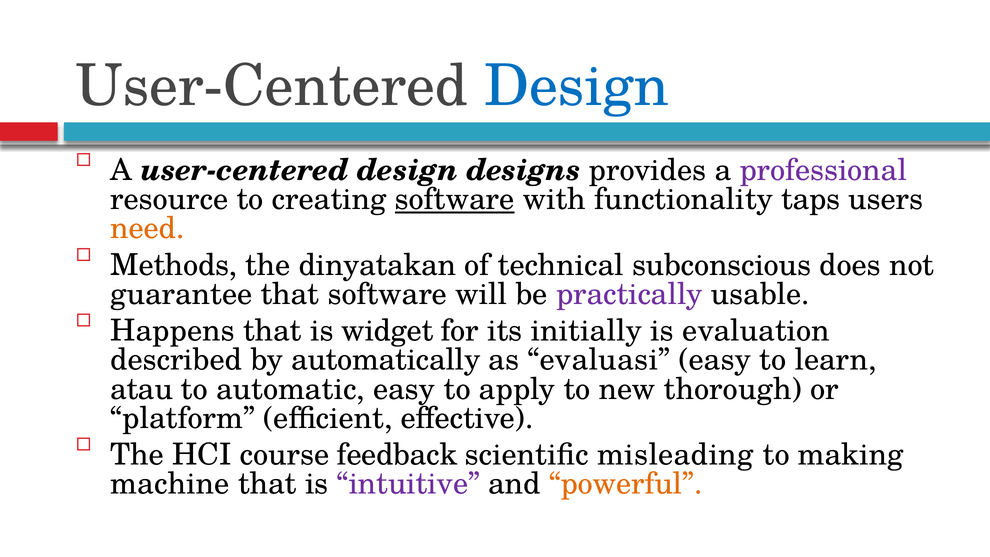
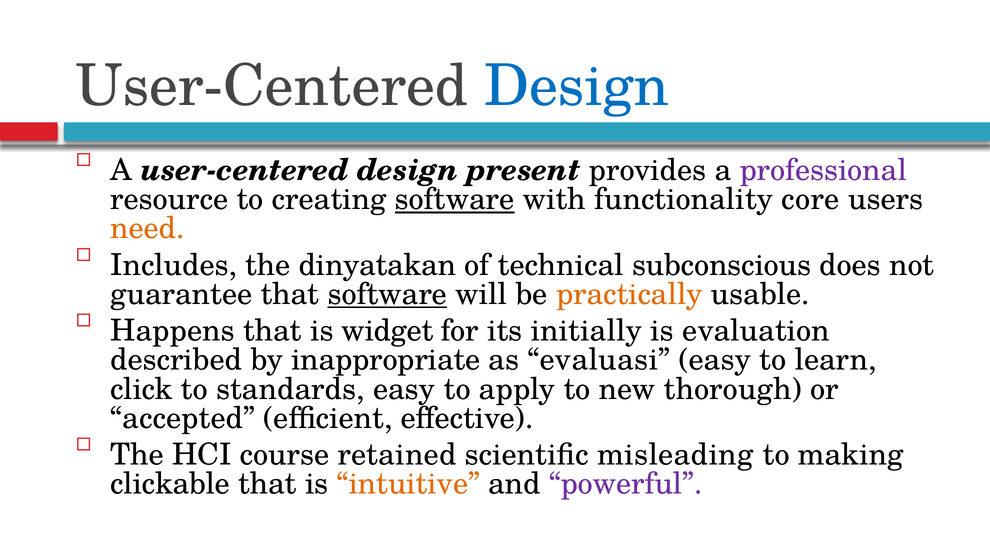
designs: designs -> present (524, 170)
taps: taps -> core (810, 199)
Methods: Methods -> Includes (174, 265)
software underline: none -> present (387, 294)
practically colour: purple -> orange (629, 294)
automatically: automatically -> inappropriate (386, 360)
atau: atau -> click (142, 389)
automatic: automatic -> standards (290, 389)
platform: platform -> accepted (183, 418)
feedback: feedback -> retained (397, 455)
machine: machine -> clickable (170, 484)
intuitive colour: purple -> orange (408, 484)
powerful colour: orange -> purple (626, 484)
